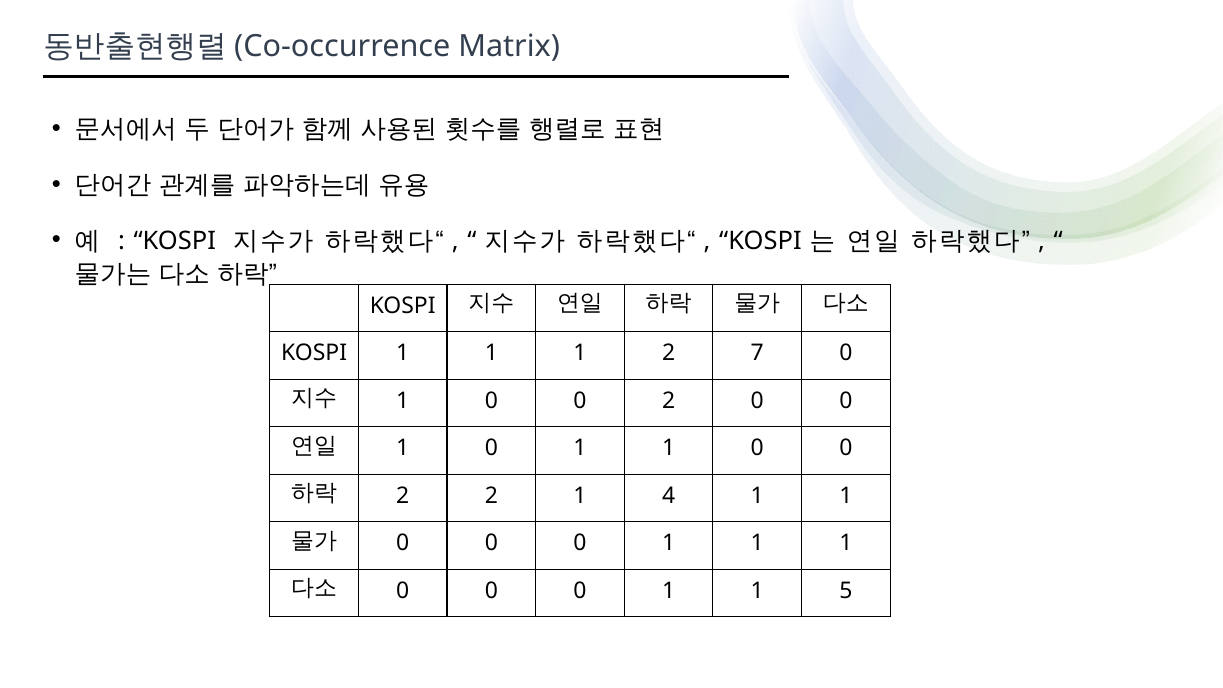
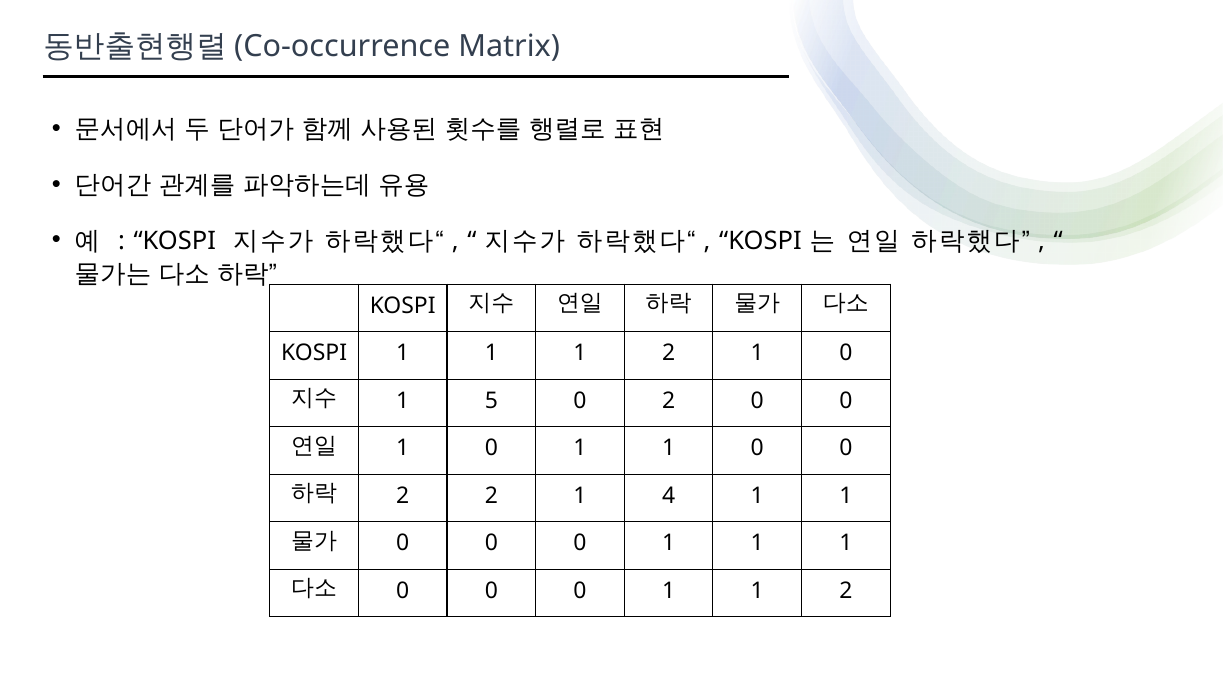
1 2 7: 7 -> 1 (757, 353)
0: 0 -> 5 (491, 401)
0 1 1 5: 5 -> 2 (846, 591)
